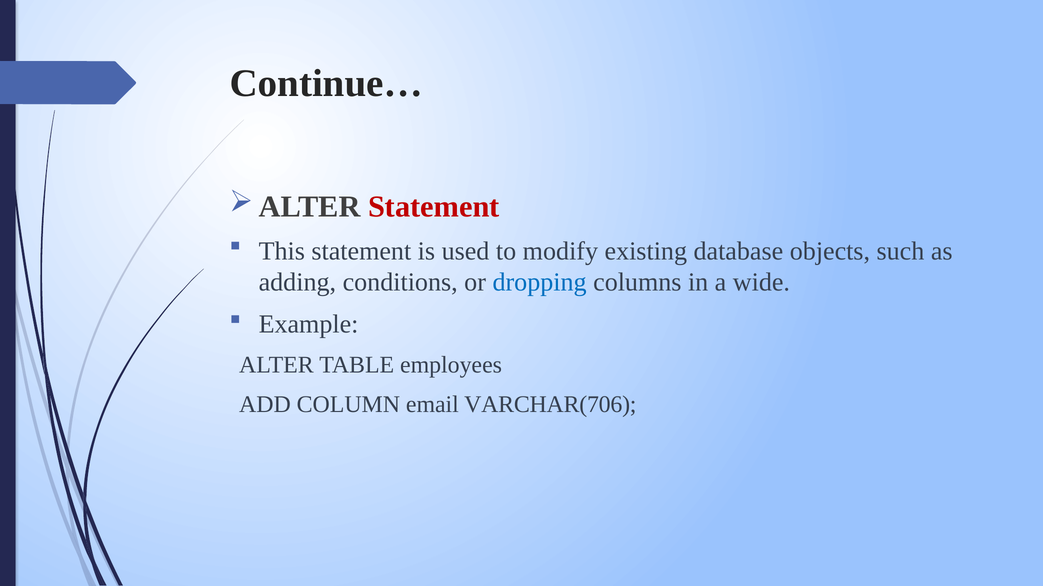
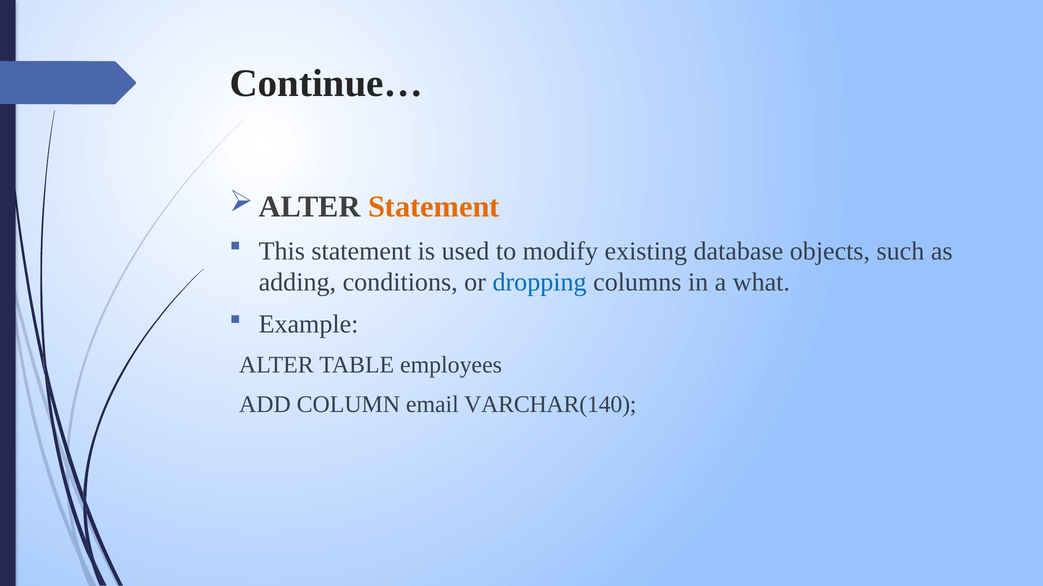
Statement colour: red -> orange (434, 207)
wide: wide -> what (761, 283)
VARCHAR(706: VARCHAR(706 -> VARCHAR(140 (550, 405)
